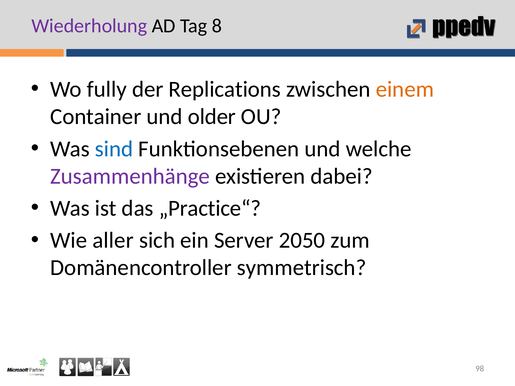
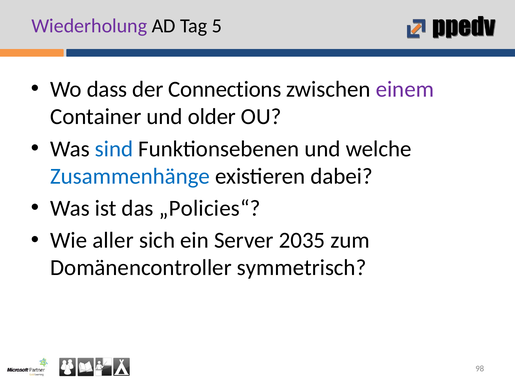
8: 8 -> 5 (217, 26)
fully: fully -> dass (107, 89)
Replications: Replications -> Connections (225, 89)
einem colour: orange -> purple (405, 89)
Zusammenhänge colour: purple -> blue (130, 176)
„Practice“: „Practice“ -> „Policies“ (210, 208)
2050: 2050 -> 2035 (302, 240)
